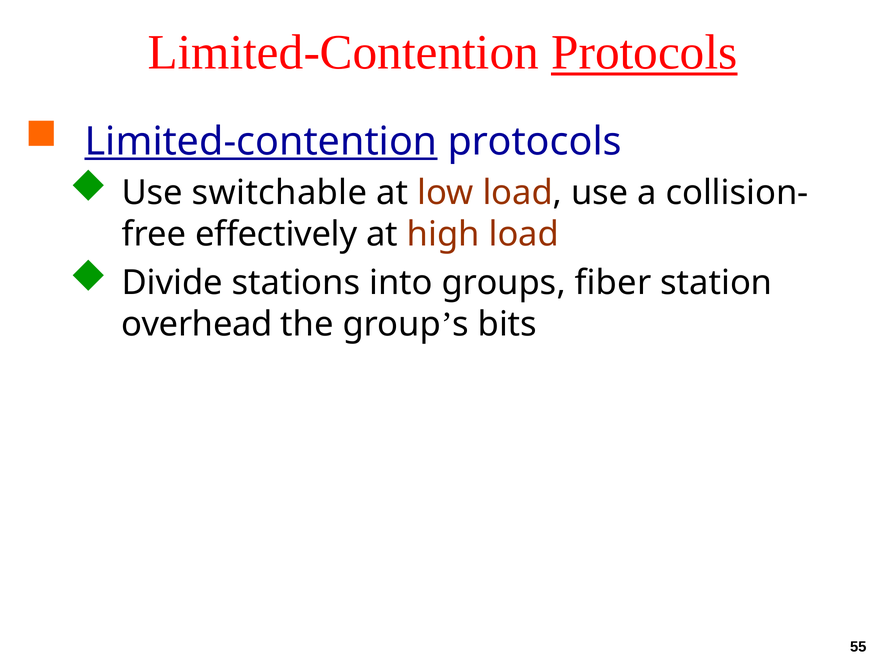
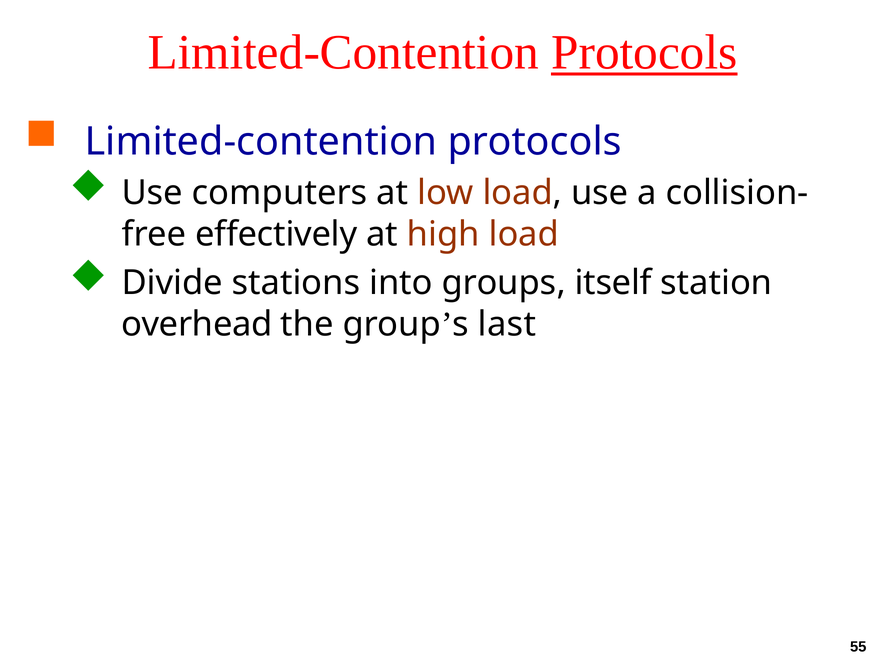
Limited-contention underline: present -> none (261, 142)
switchable: switchable -> computers (280, 193)
fiber: fiber -> itself (613, 283)
bits: bits -> last (507, 324)
